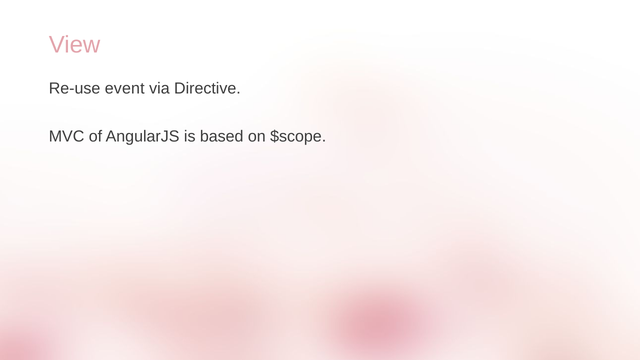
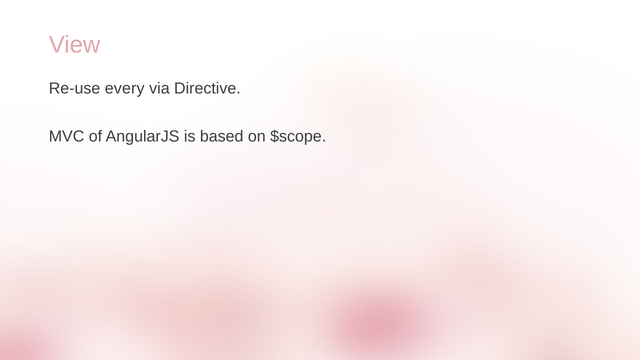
event: event -> every (125, 89)
